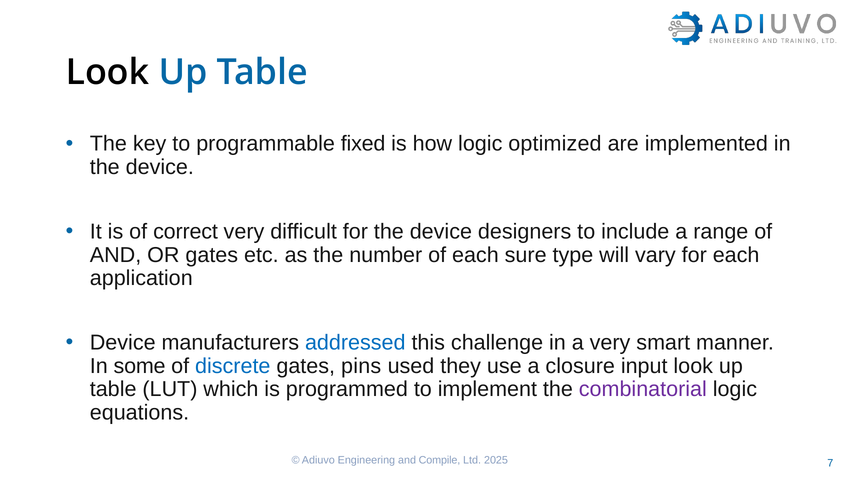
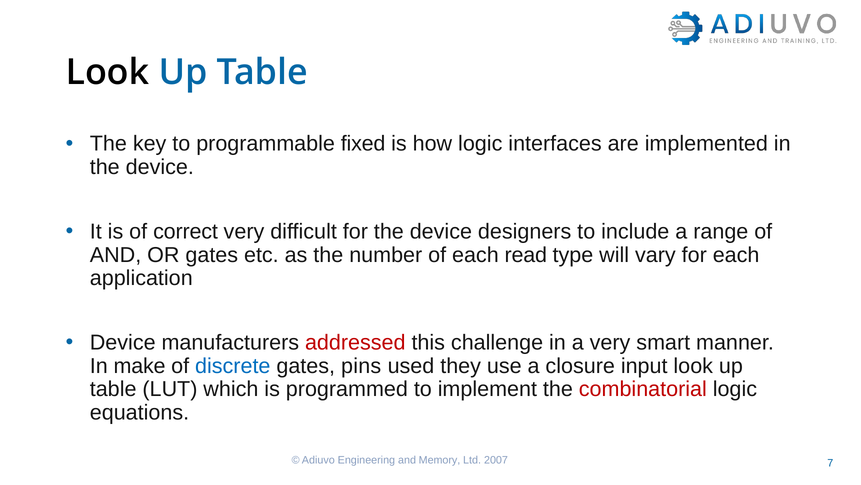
optimized: optimized -> interfaces (555, 144)
sure: sure -> read (526, 255)
addressed colour: blue -> red (355, 342)
some: some -> make (140, 365)
combinatorial colour: purple -> red (643, 389)
Compile: Compile -> Memory (439, 460)
2025: 2025 -> 2007 (496, 460)
